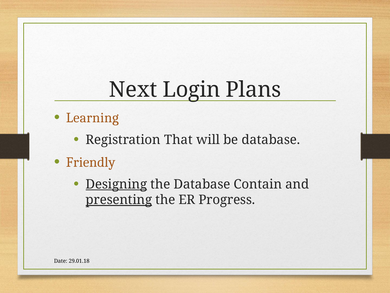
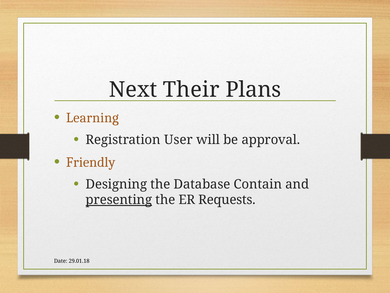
Login: Login -> Their (191, 90)
That: That -> User (178, 140)
be database: database -> approval (271, 140)
Designing underline: present -> none (116, 184)
Progress: Progress -> Requests (227, 200)
